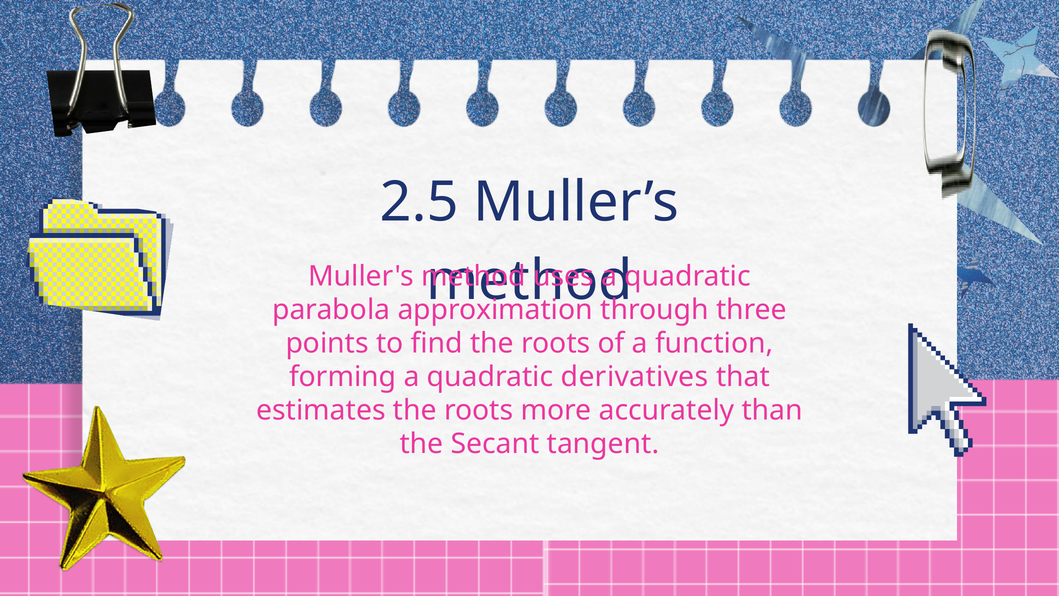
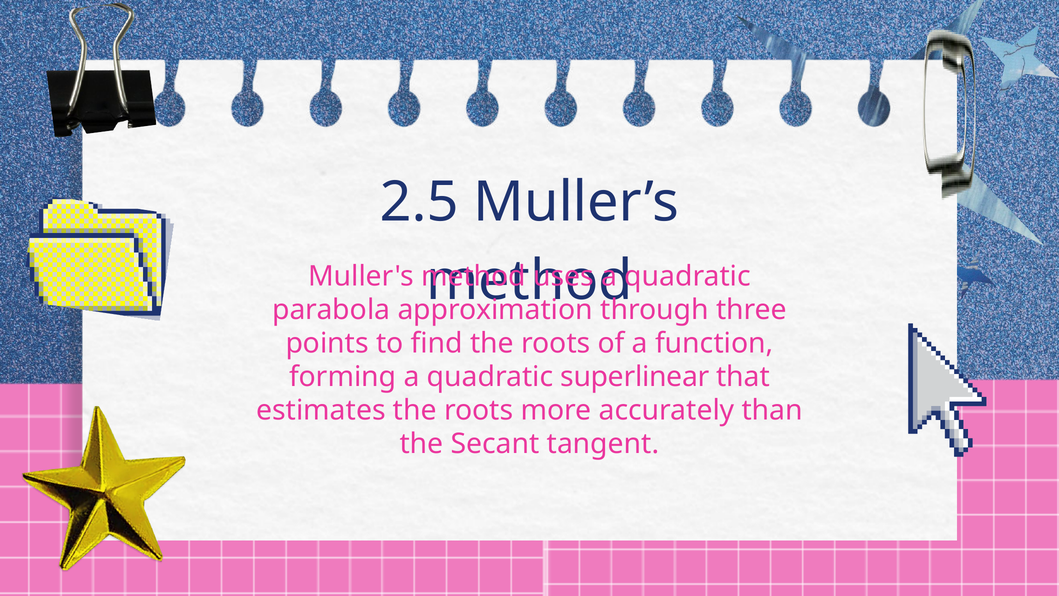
derivatives: derivatives -> superlinear (635, 377)
